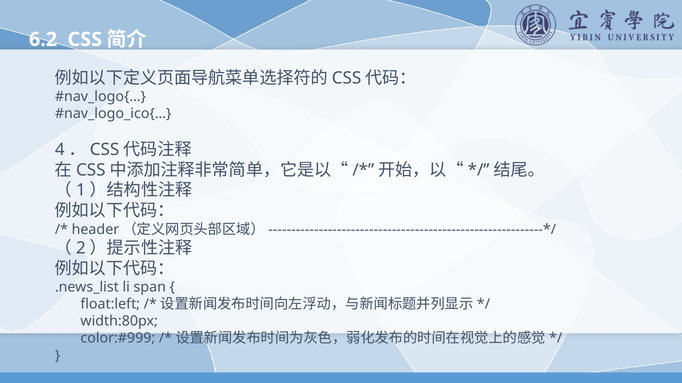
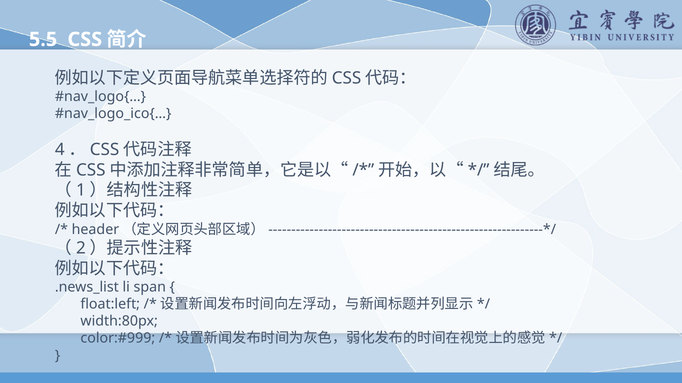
6.2: 6.2 -> 5.5 (43, 40)
